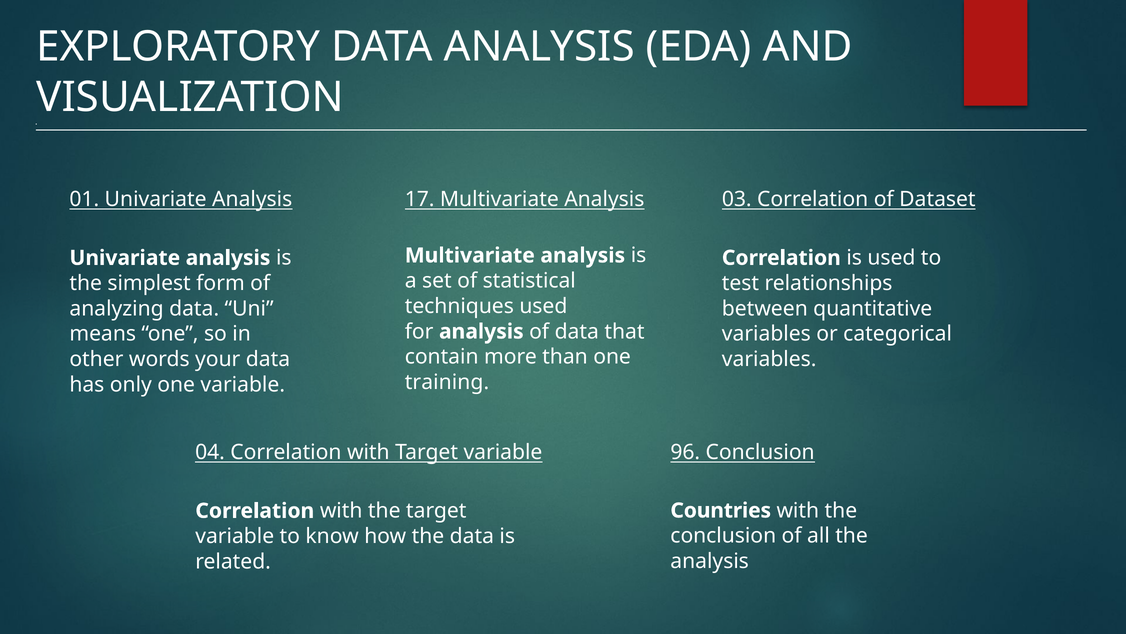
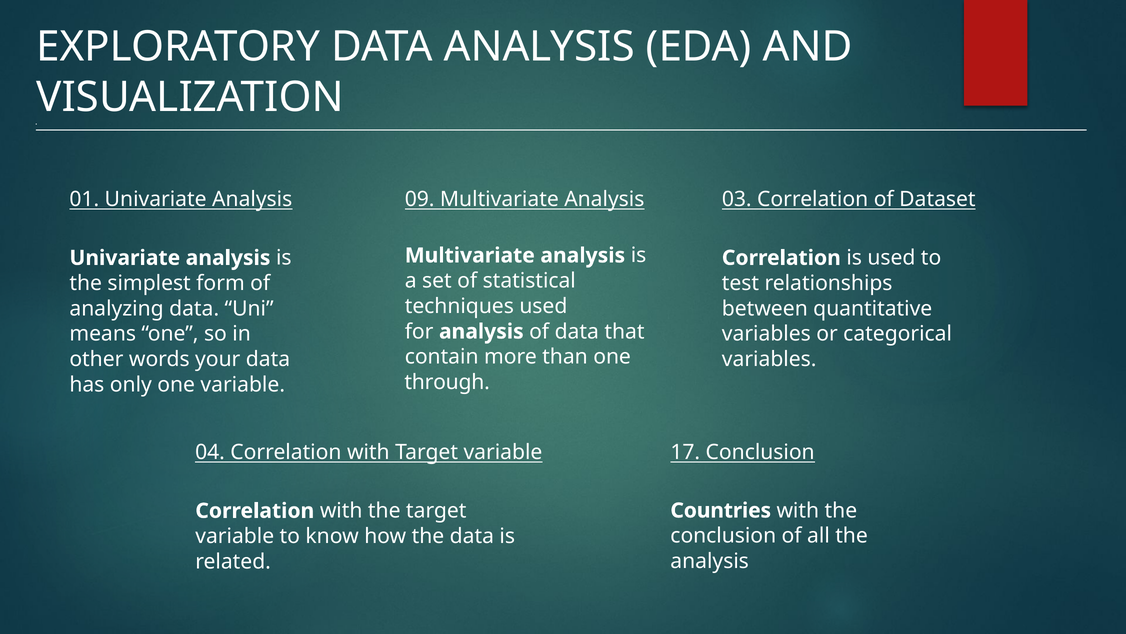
17: 17 -> 09 (420, 199)
training: training -> through (447, 382)
96: 96 -> 17 (685, 452)
